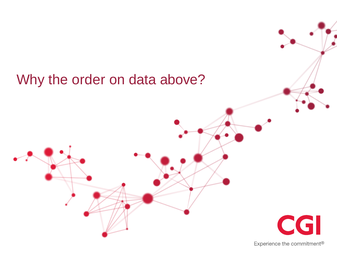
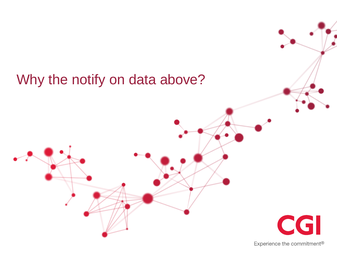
order: order -> notify (89, 80)
